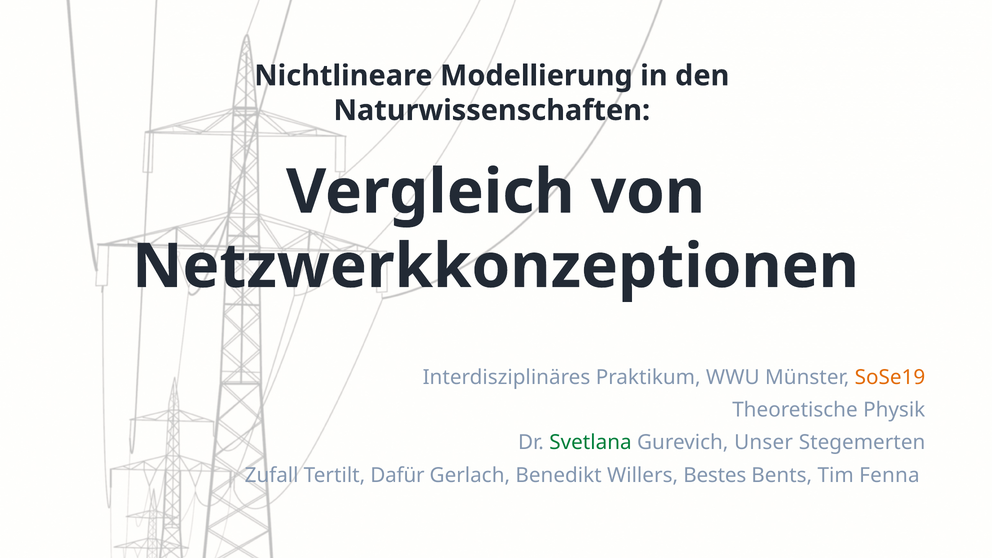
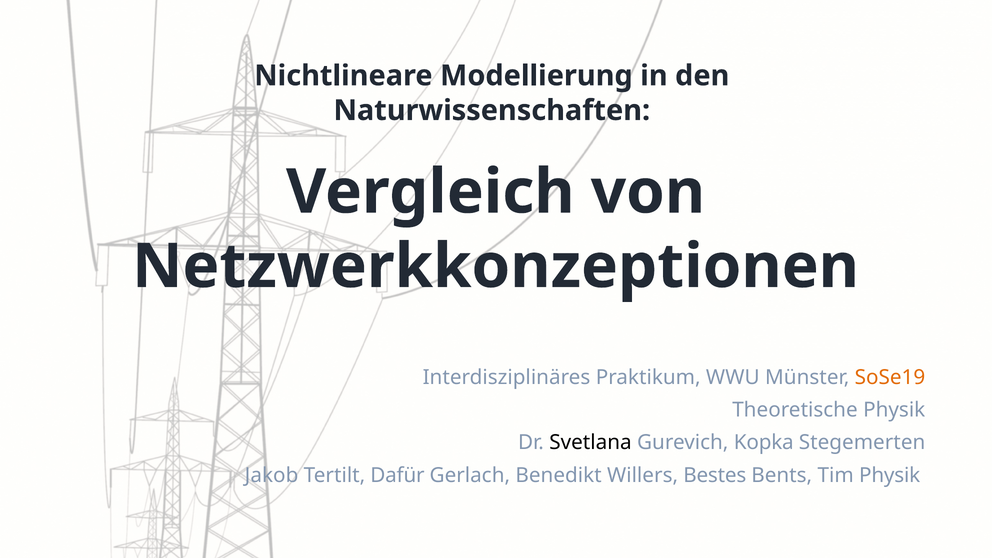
Svetlana colour: green -> black (590, 443)
Unser: Unser -> Kopka (764, 443)
Zufall: Zufall -> Jakob (272, 475)
Tim Fenna: Fenna -> Physik (890, 475)
